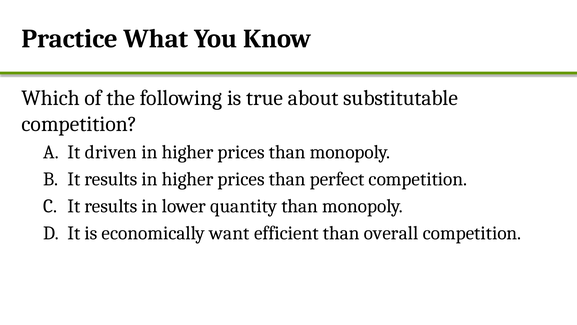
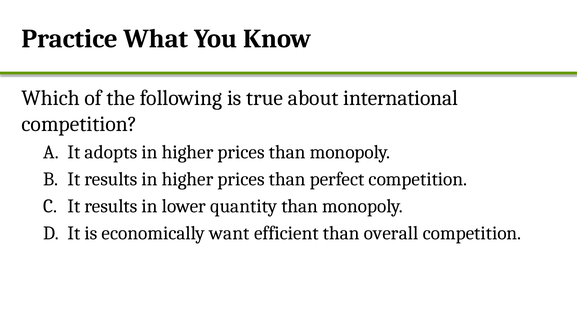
substitutable: substitutable -> international (401, 98)
driven: driven -> adopts (111, 152)
